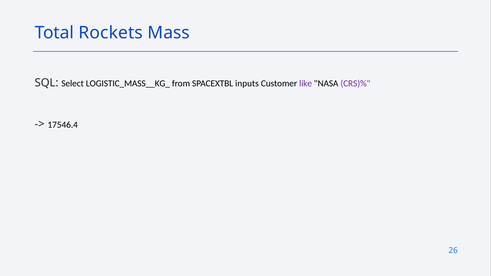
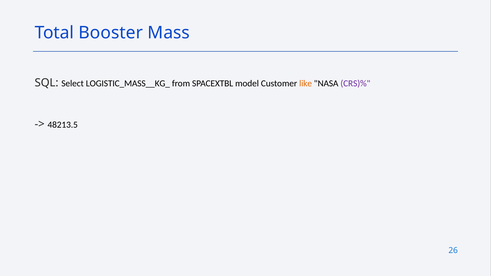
Rockets: Rockets -> Booster (111, 33)
inputs: inputs -> model (247, 84)
like colour: purple -> orange (306, 84)
17546.4: 17546.4 -> 48213.5 (63, 125)
